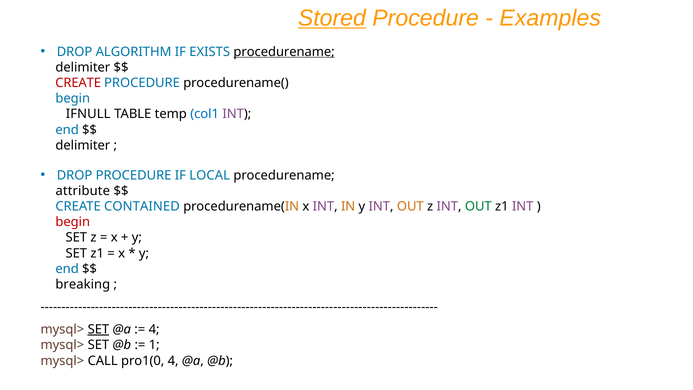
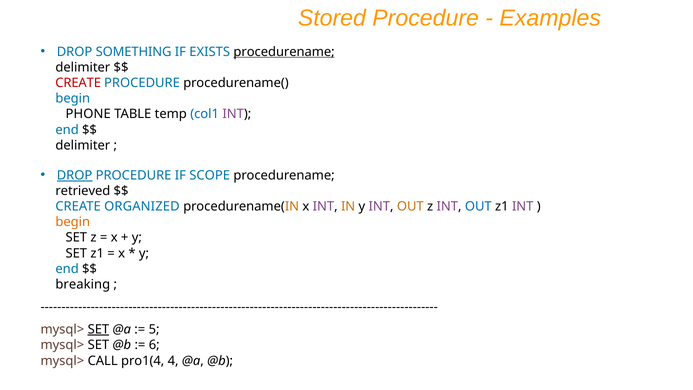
Stored underline: present -> none (332, 18)
ALGORITHM: ALGORITHM -> SOMETHING (134, 52)
IFNULL: IFNULL -> PHONE (88, 114)
DROP underline: none -> present (75, 175)
LOCAL: LOCAL -> SCOPE (210, 175)
attribute: attribute -> retrieved (83, 191)
CONTAINED: CONTAINED -> ORGANIZED (142, 206)
OUT colour: green -> blue (478, 206)
begin colour: red -> orange (73, 222)
4: 4 -> 5 (154, 329)
1: 1 -> 6 (154, 345)
pro1(0: pro1(0 -> pro1(4 (143, 361)
